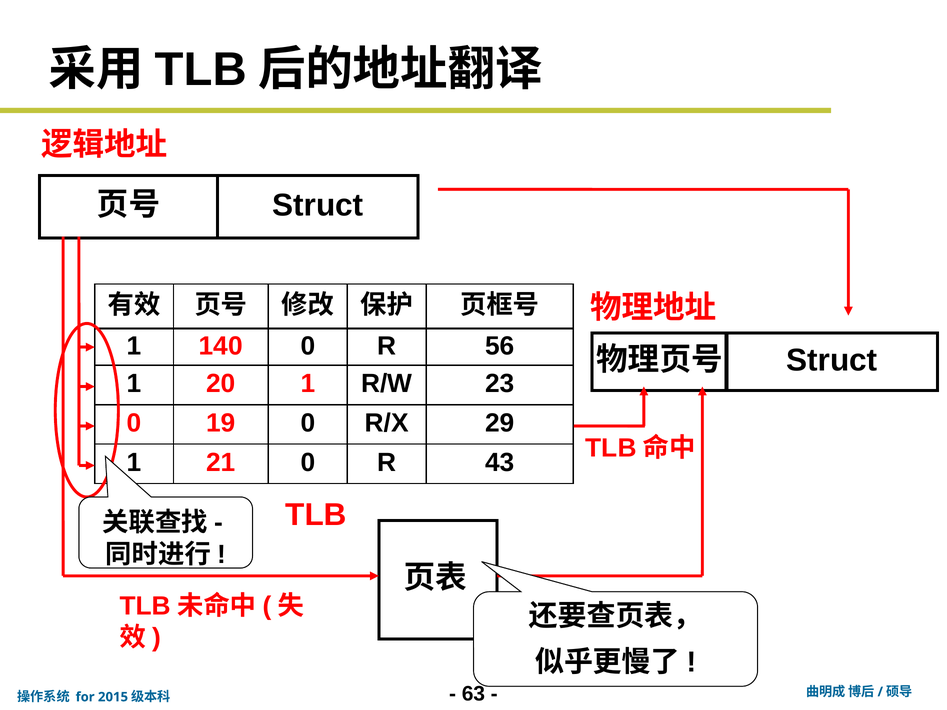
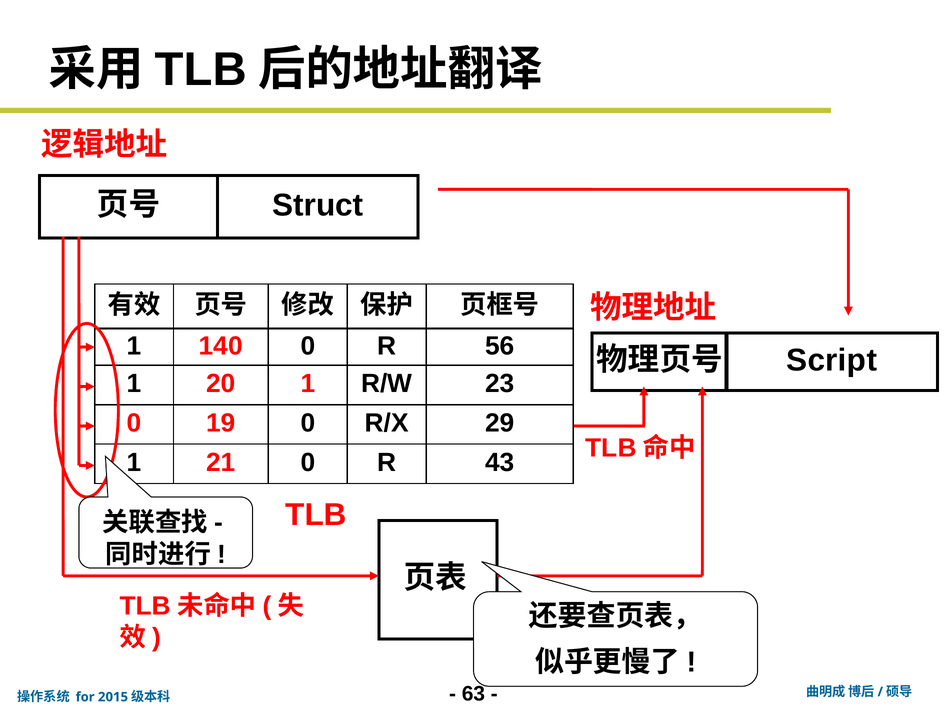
Struct: Struct -> Script (832, 360)
